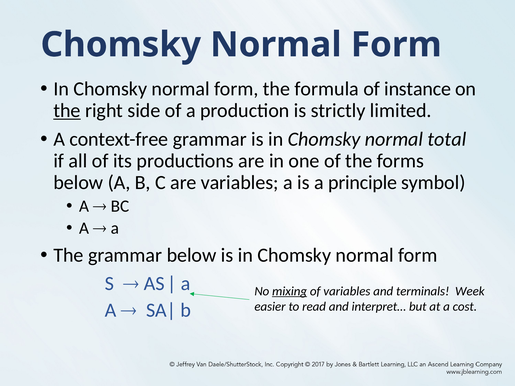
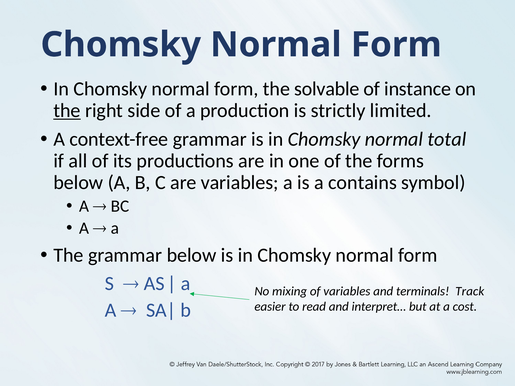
formula: formula -> solvable (327, 89)
principle: principle -> contains (363, 183)
mixing underline: present -> none (290, 291)
Week: Week -> Track (470, 291)
